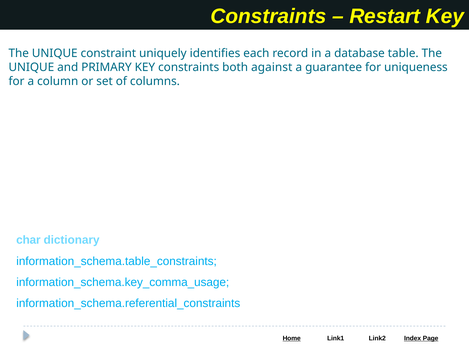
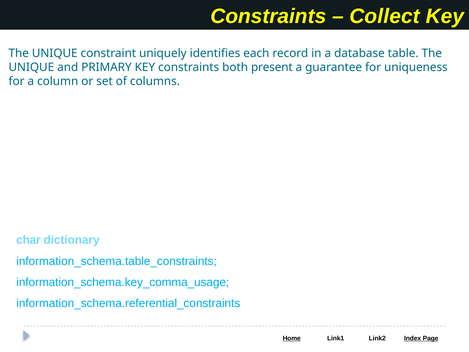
Restart: Restart -> Collect (385, 16)
against: against -> present (272, 67)
